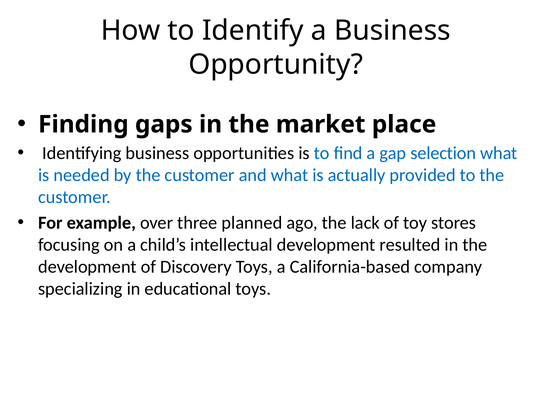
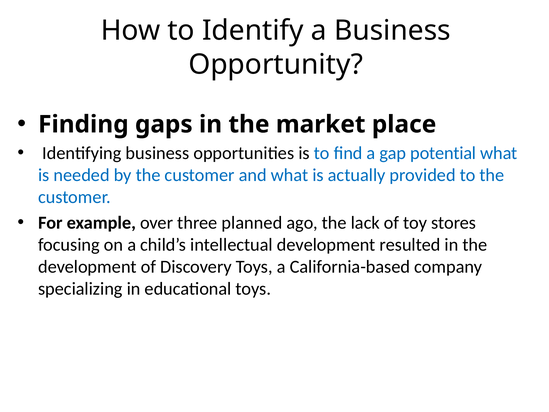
selection: selection -> potential (443, 153)
